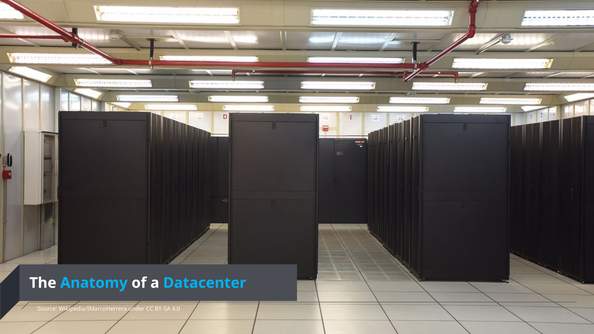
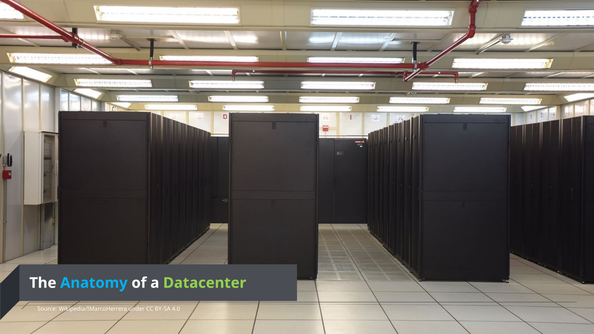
Datacenter colour: light blue -> light green (205, 283)
